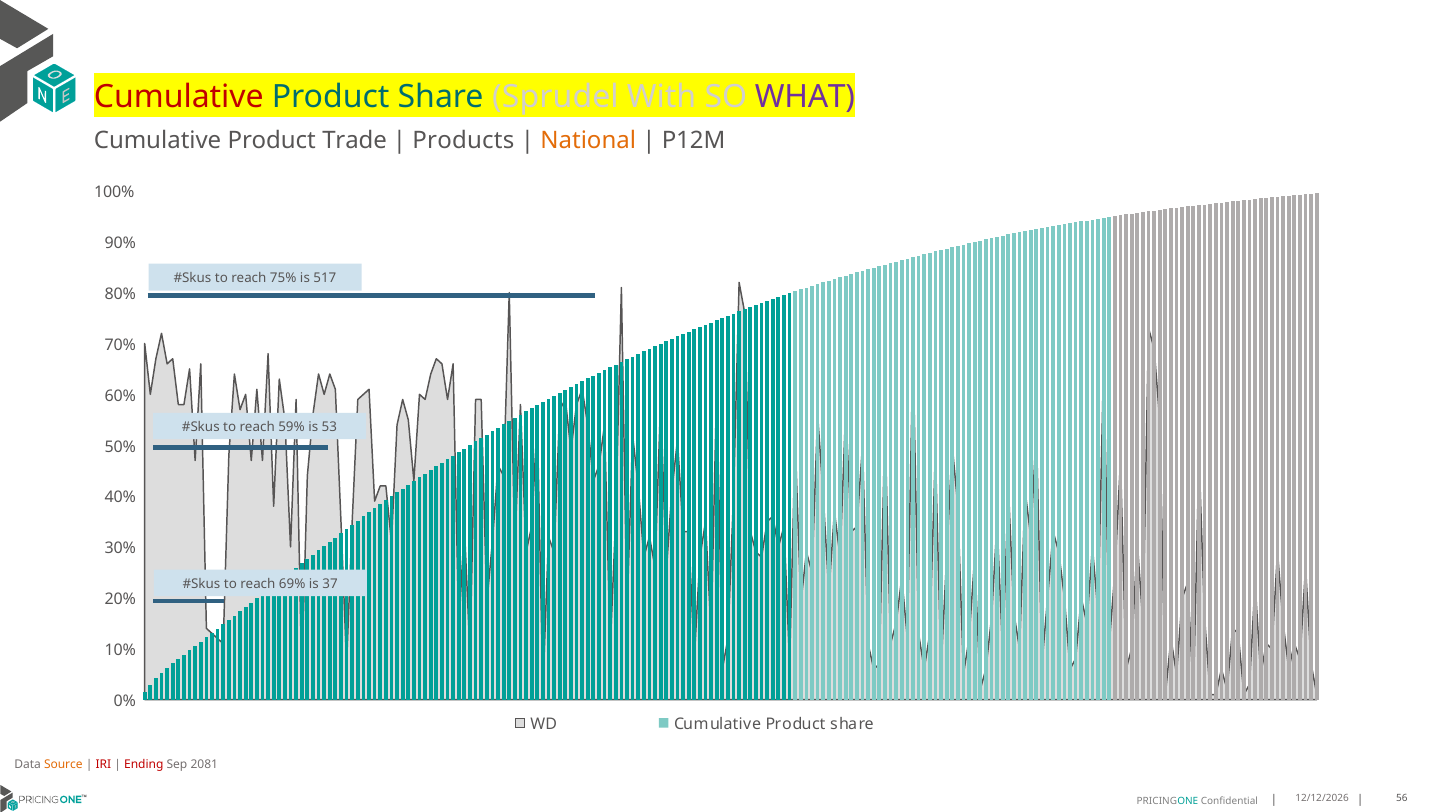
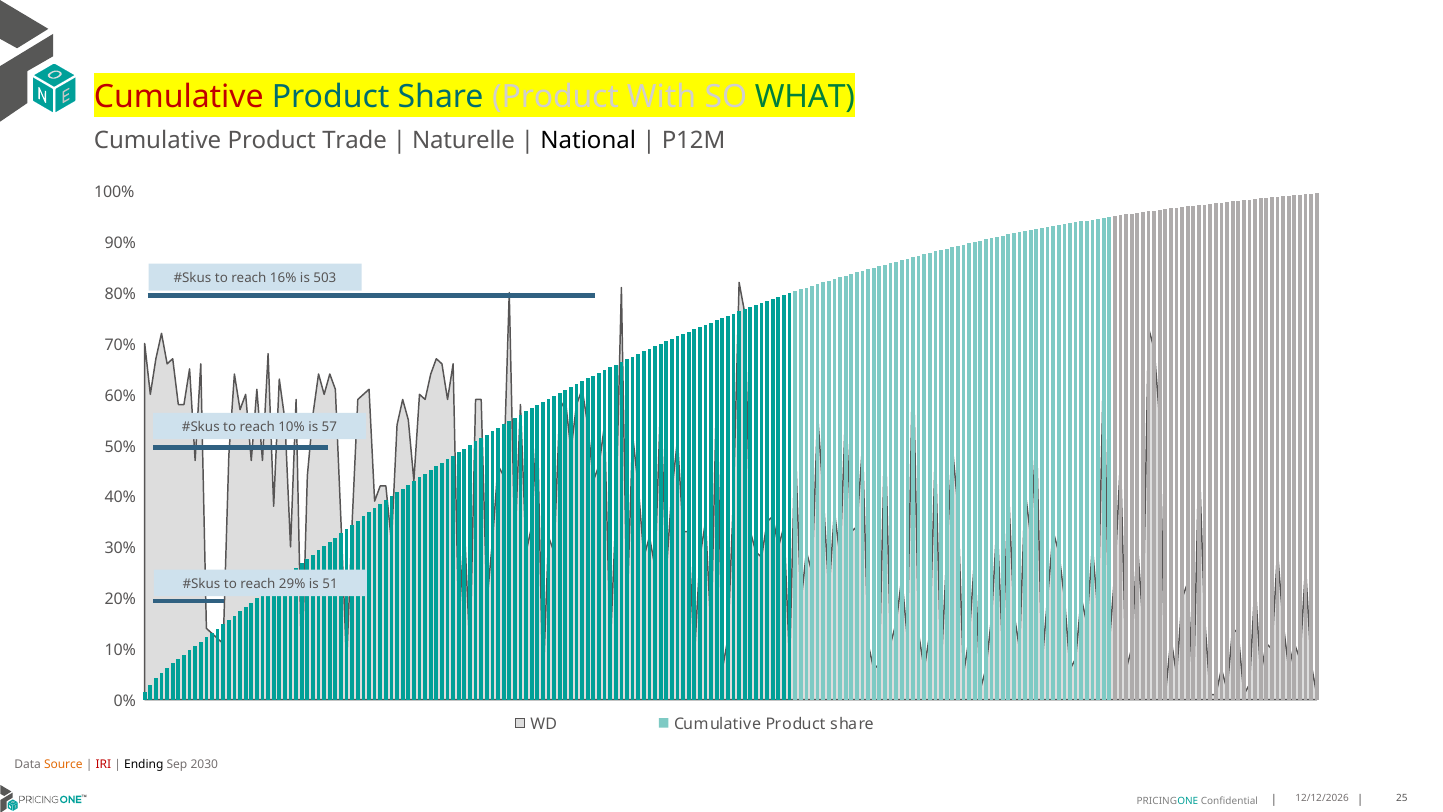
Share Sprudel: Sprudel -> Product (556, 97)
WHAT colour: purple -> green (805, 97)
Products: Products -> Naturelle (464, 141)
National colour: orange -> black (588, 141)
75%: 75% -> 16% (283, 278)
517: 517 -> 503 (325, 278)
reach 59%: 59% -> 10% (292, 427)
53: 53 -> 57 (329, 427)
69%: 69% -> 29% (292, 584)
37: 37 -> 51 (330, 584)
Ending colour: red -> black (144, 765)
2081: 2081 -> 2030 (204, 765)
56: 56 -> 25 (1402, 798)
